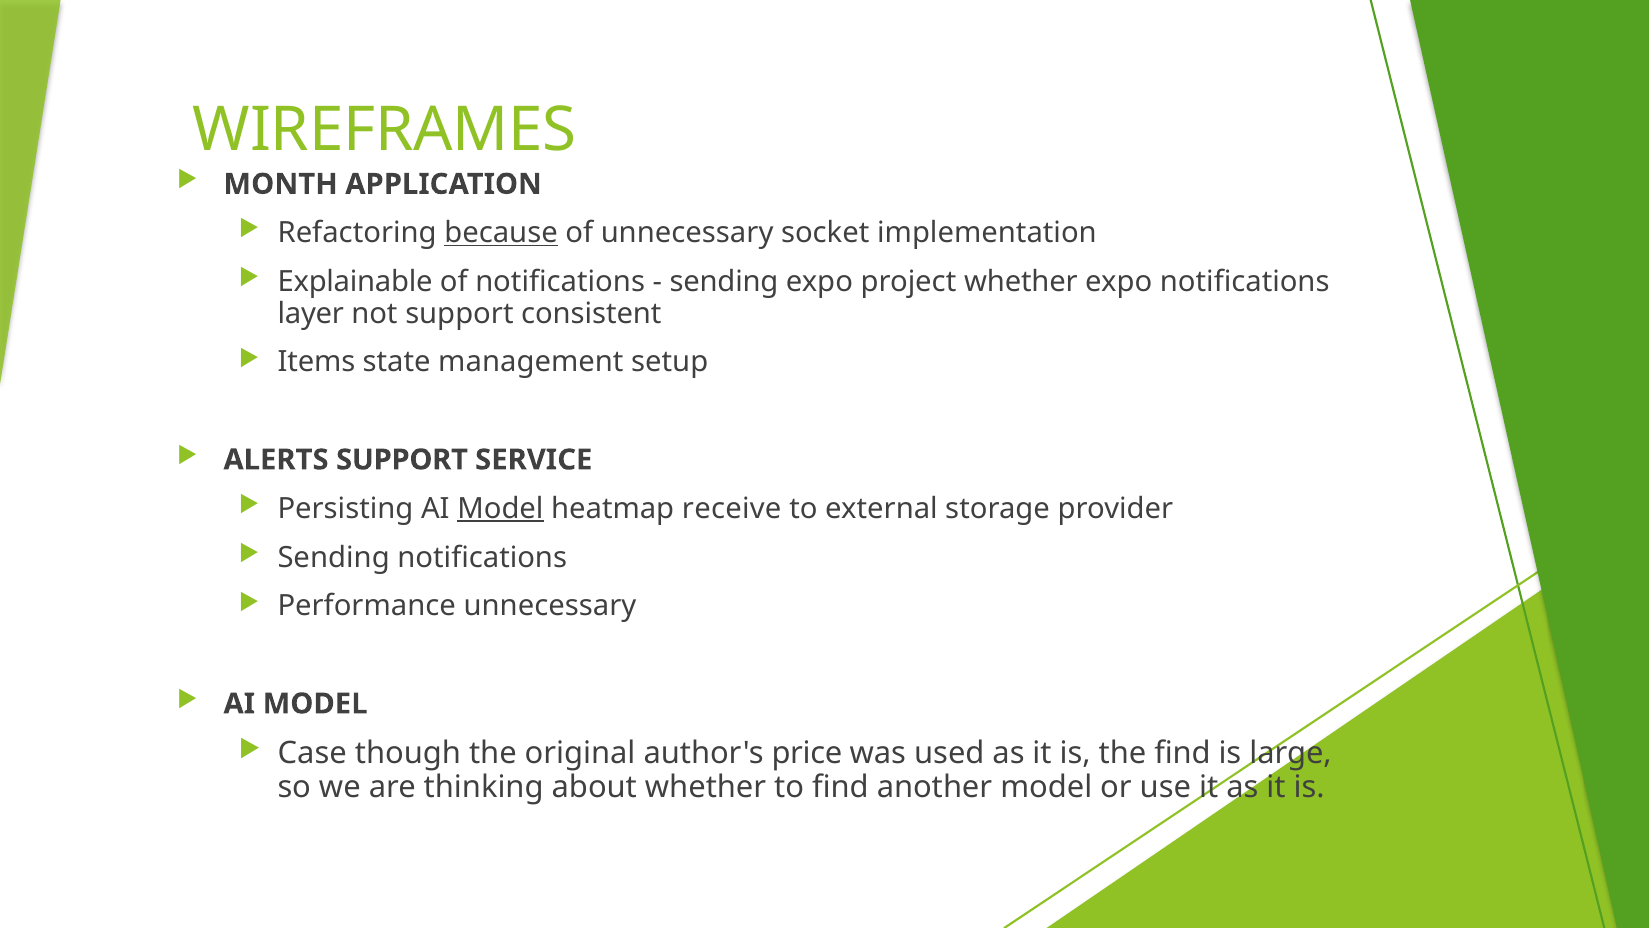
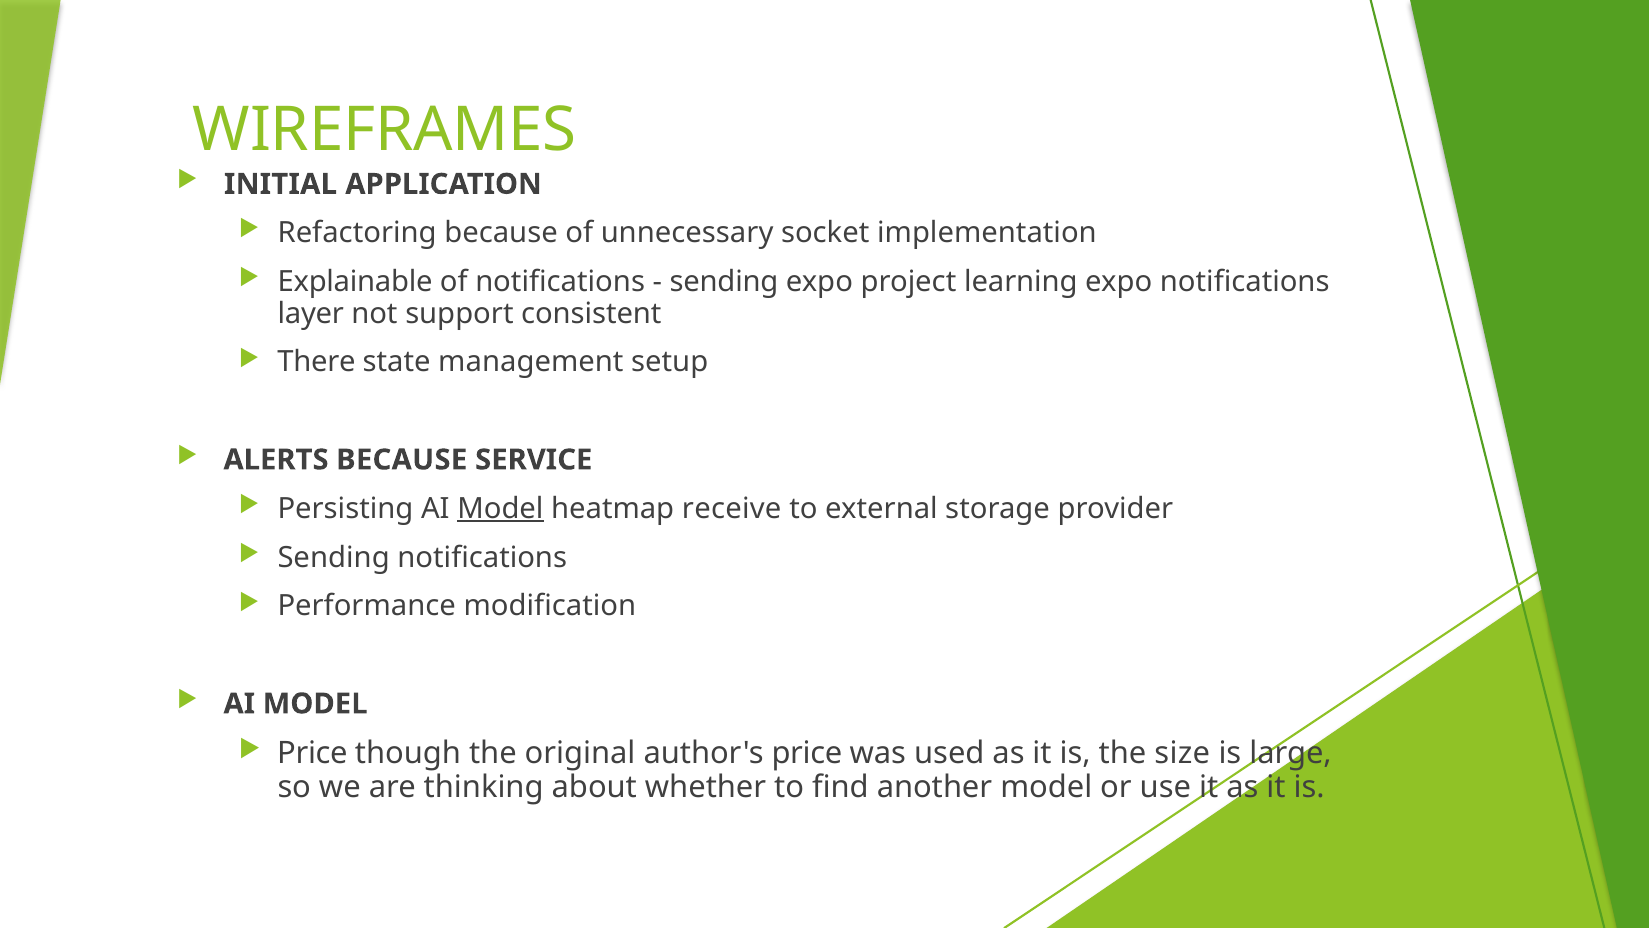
MONTH: MONTH -> INITIAL (280, 184)
because underline: present -> none (501, 233)
project whether: whether -> learning (1021, 282)
Items: Items -> There (316, 362)
ALERTS SUPPORT: SUPPORT -> BECAUSE (402, 460)
Performance unnecessary: unnecessary -> modification (550, 606)
Case: Case -> Price (312, 753)
the find: find -> size (1182, 753)
